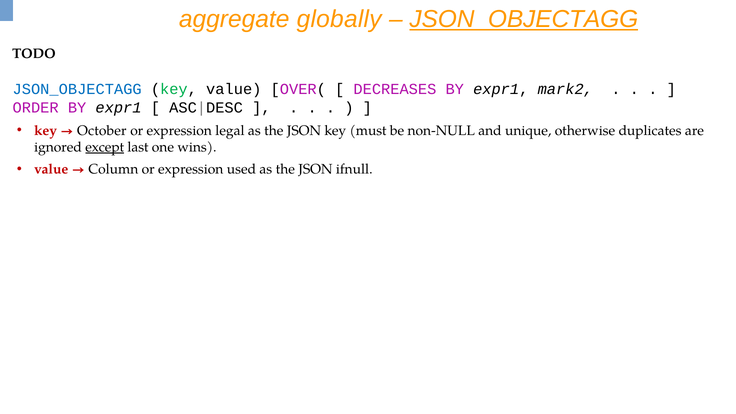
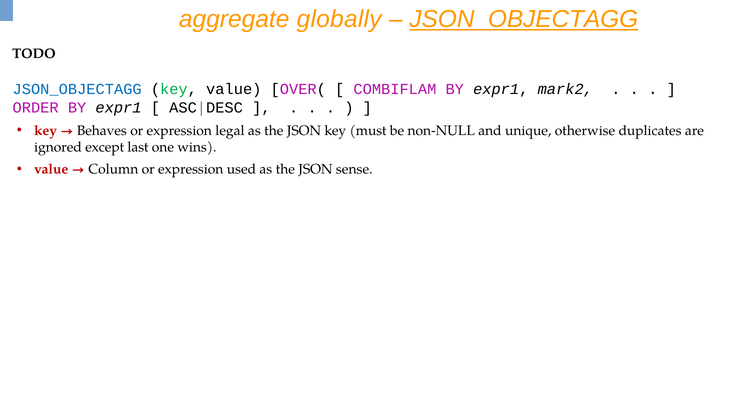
DECREASES: DECREASES -> COMBIFLAM (395, 89)
October: October -> Behaves (102, 131)
except underline: present -> none (105, 147)
ifnull: ifnull -> sense (354, 169)
